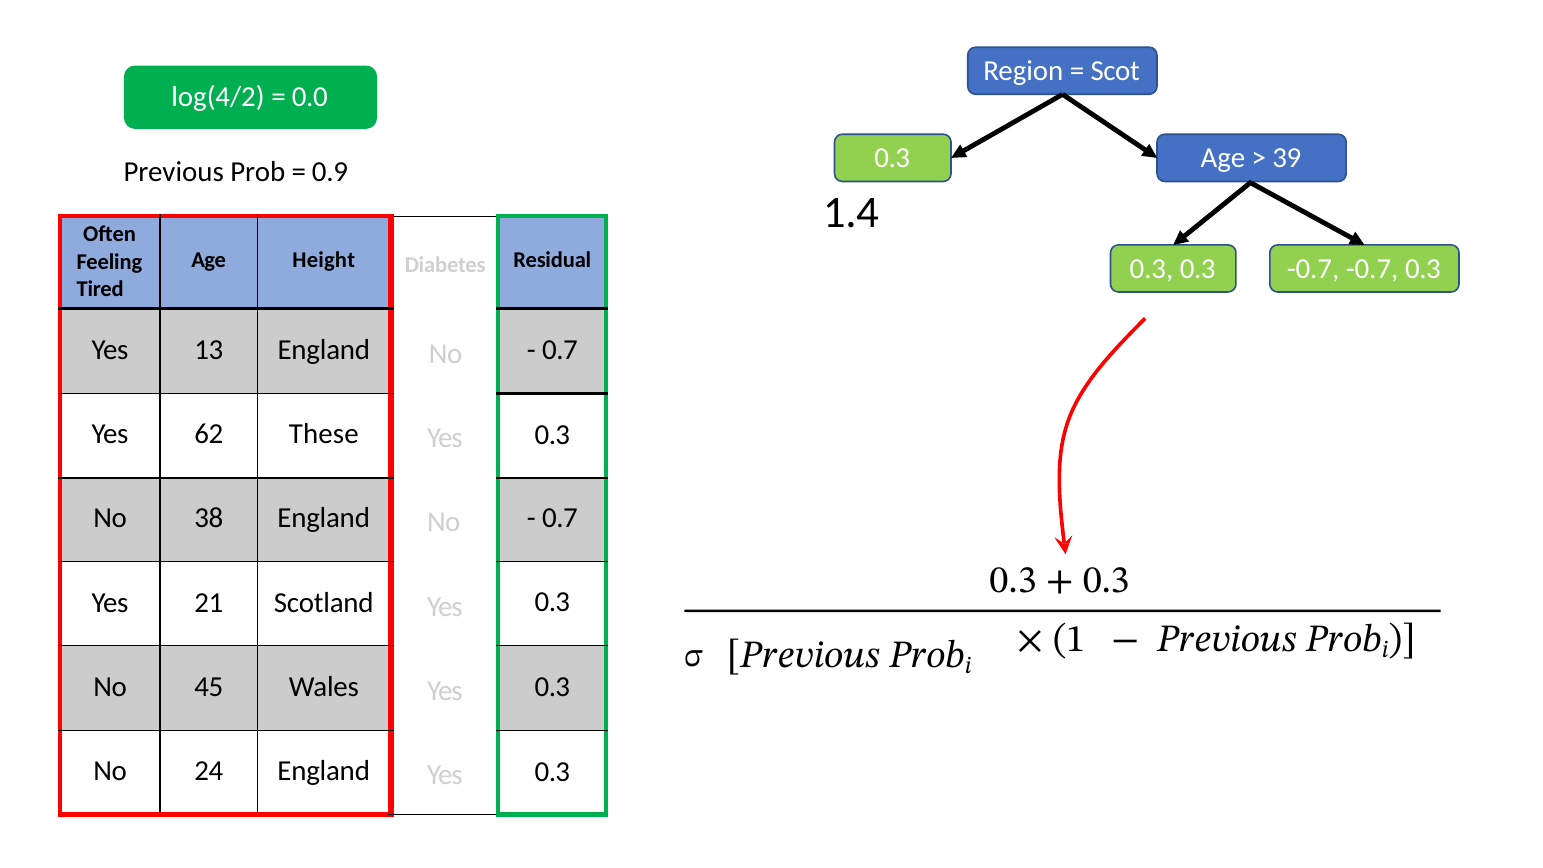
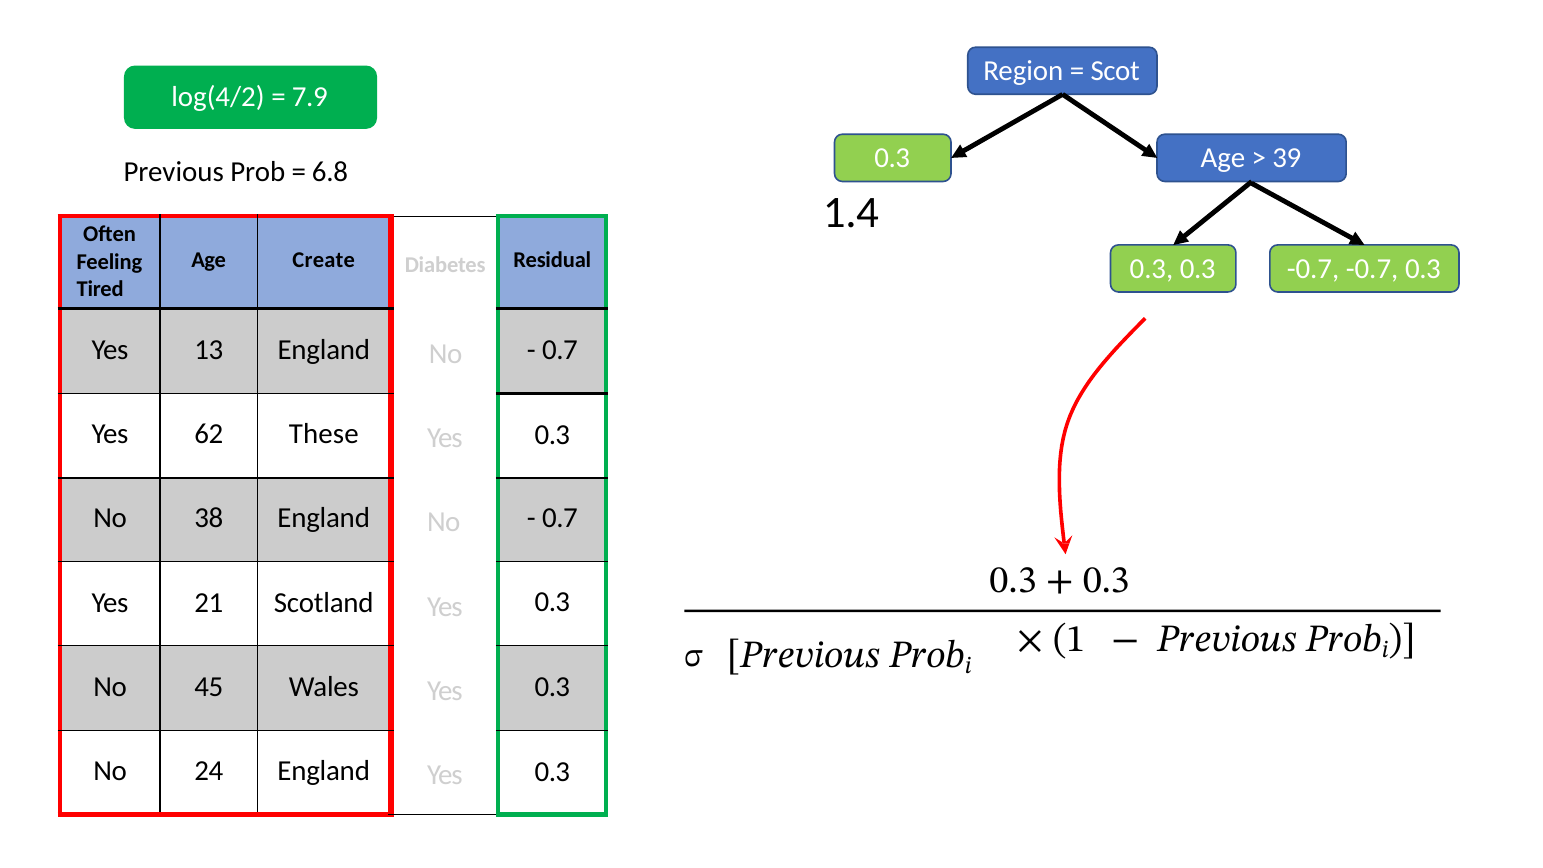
0.0: 0.0 -> 7.9 (310, 97)
0.9: 0.9 -> 6.8 (330, 172)
Height: Height -> Create (324, 260)
